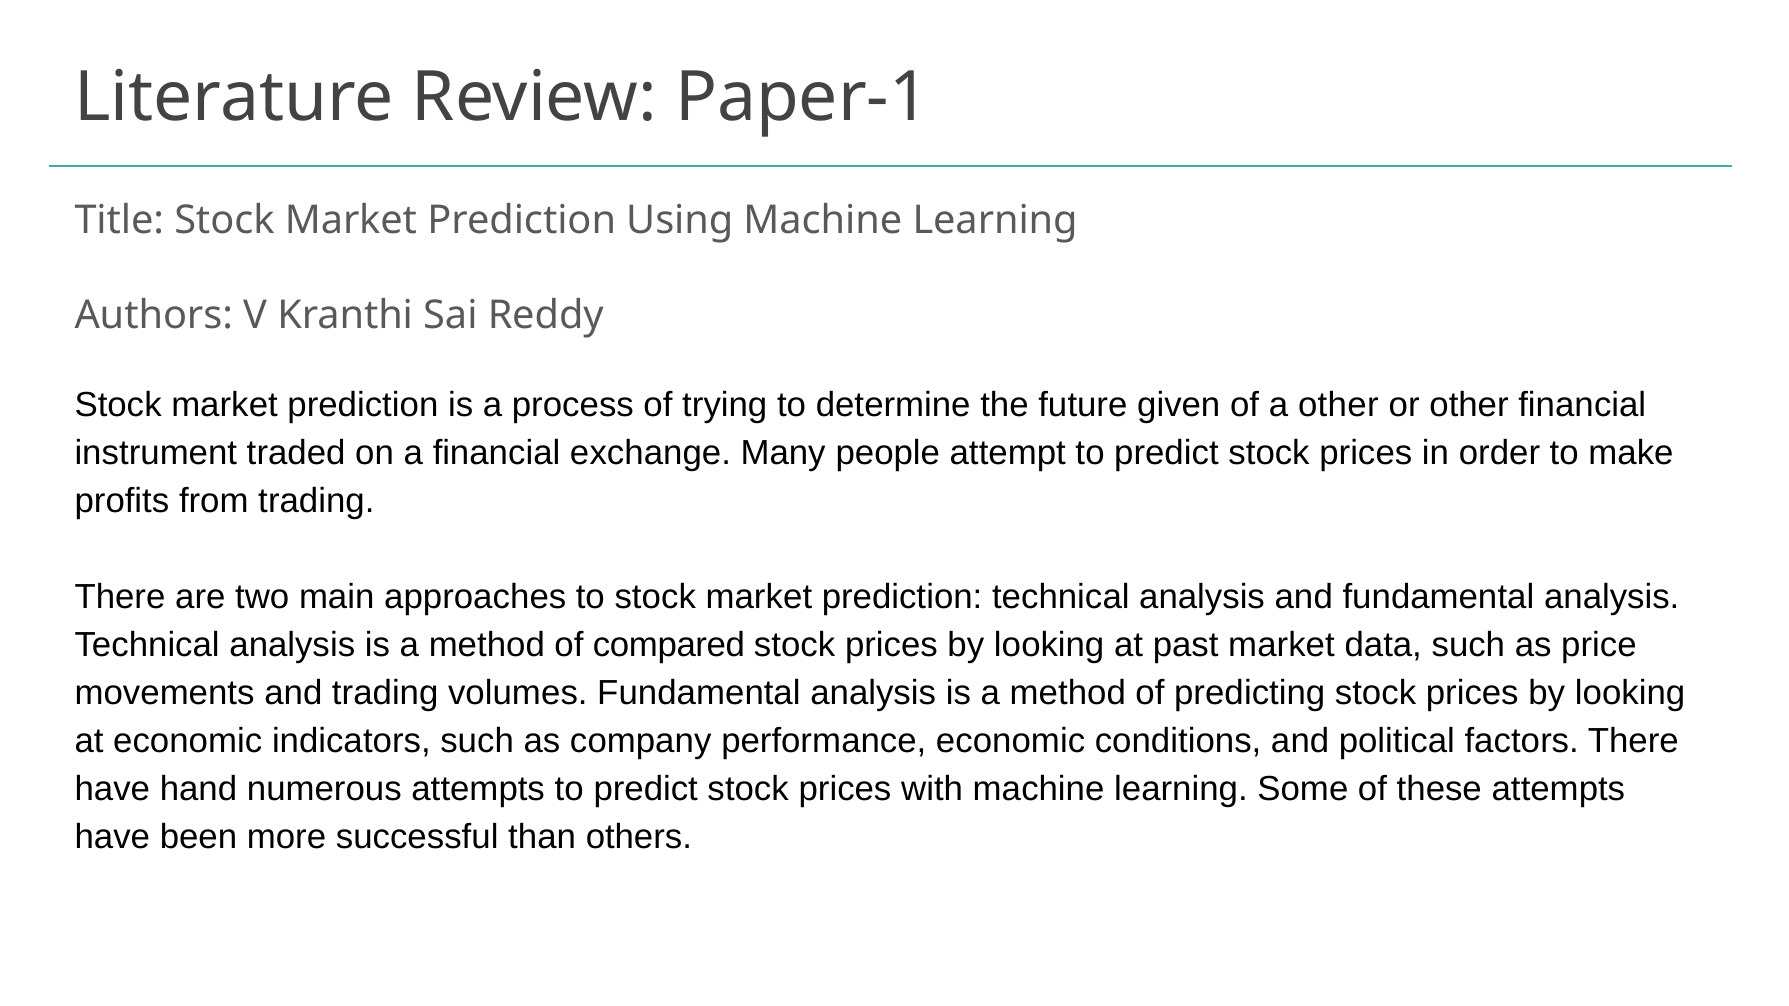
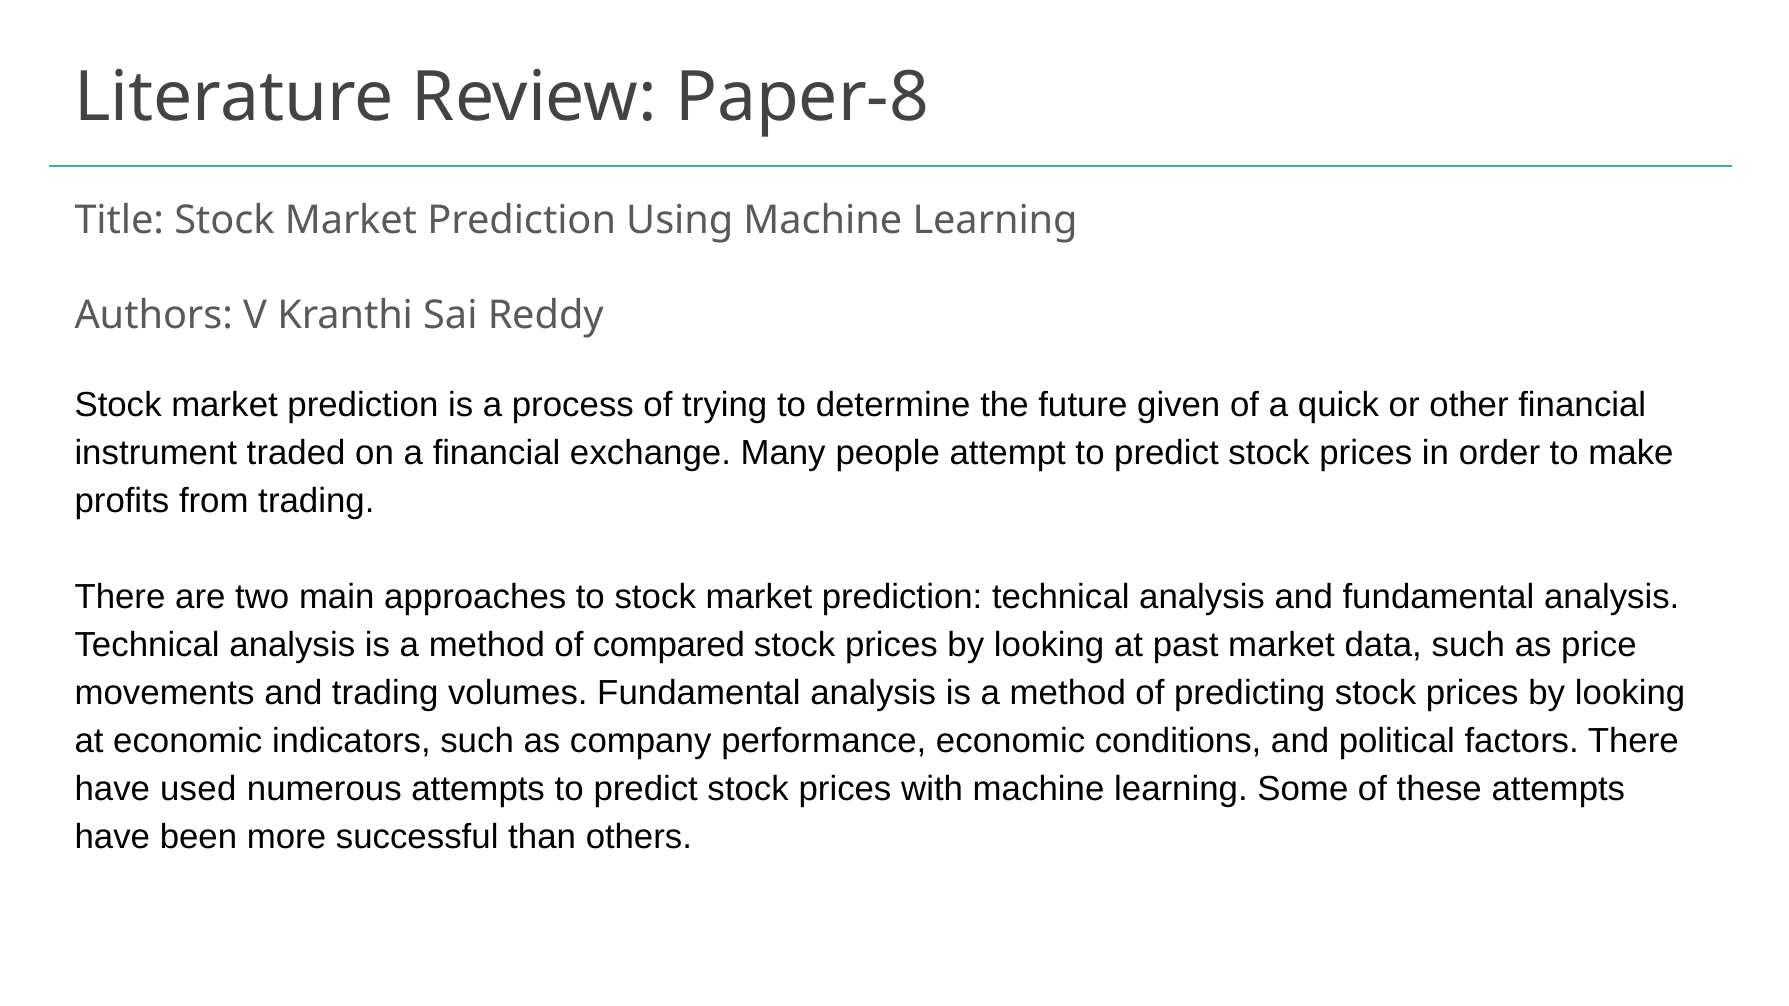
Paper-1: Paper-1 -> Paper-8 (802, 98)
a other: other -> quick (1339, 405)
hand: hand -> used (198, 789)
